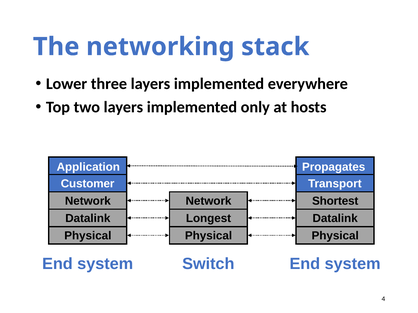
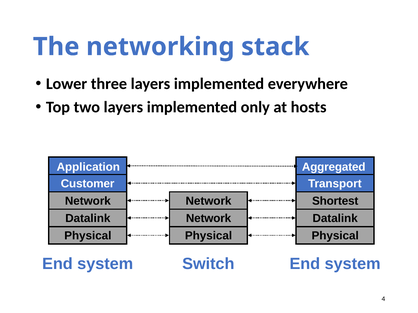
Propagates: Propagates -> Aggregated (334, 167)
Longest: Longest -> Network (209, 219)
